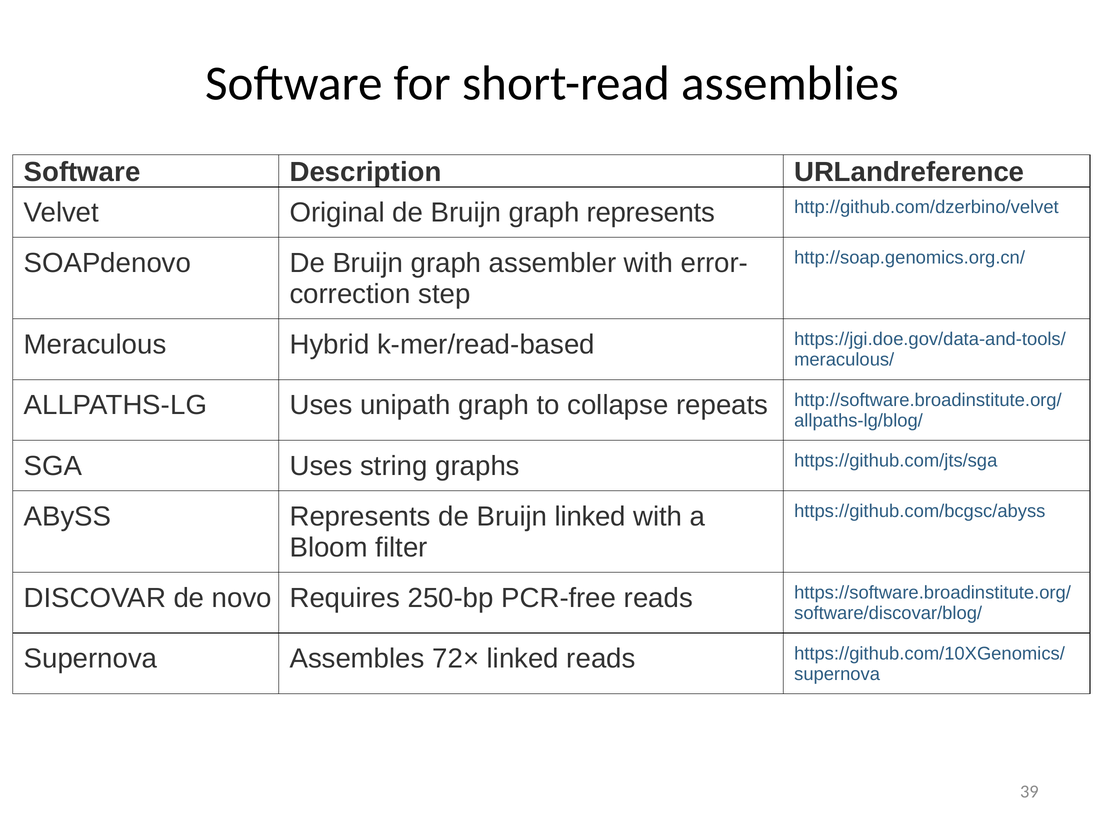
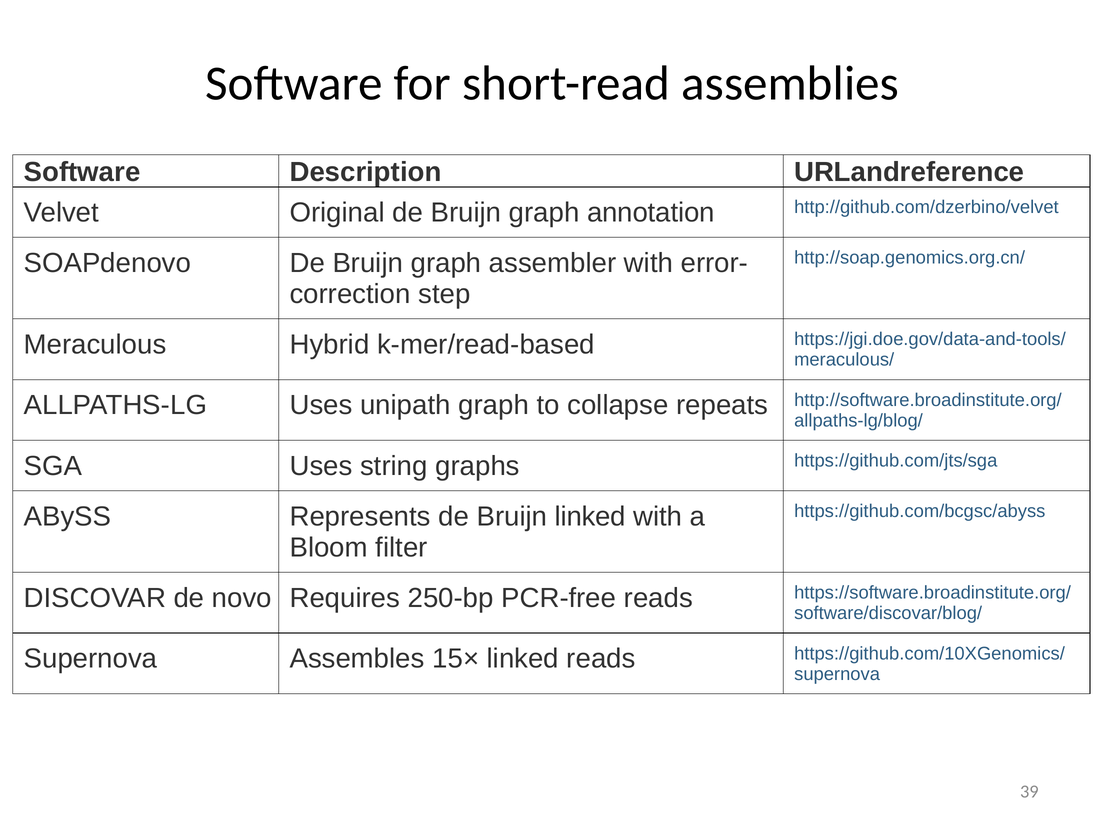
graph represents: represents -> annotation (651, 213)
72×: 72× -> 15× (456, 659)
